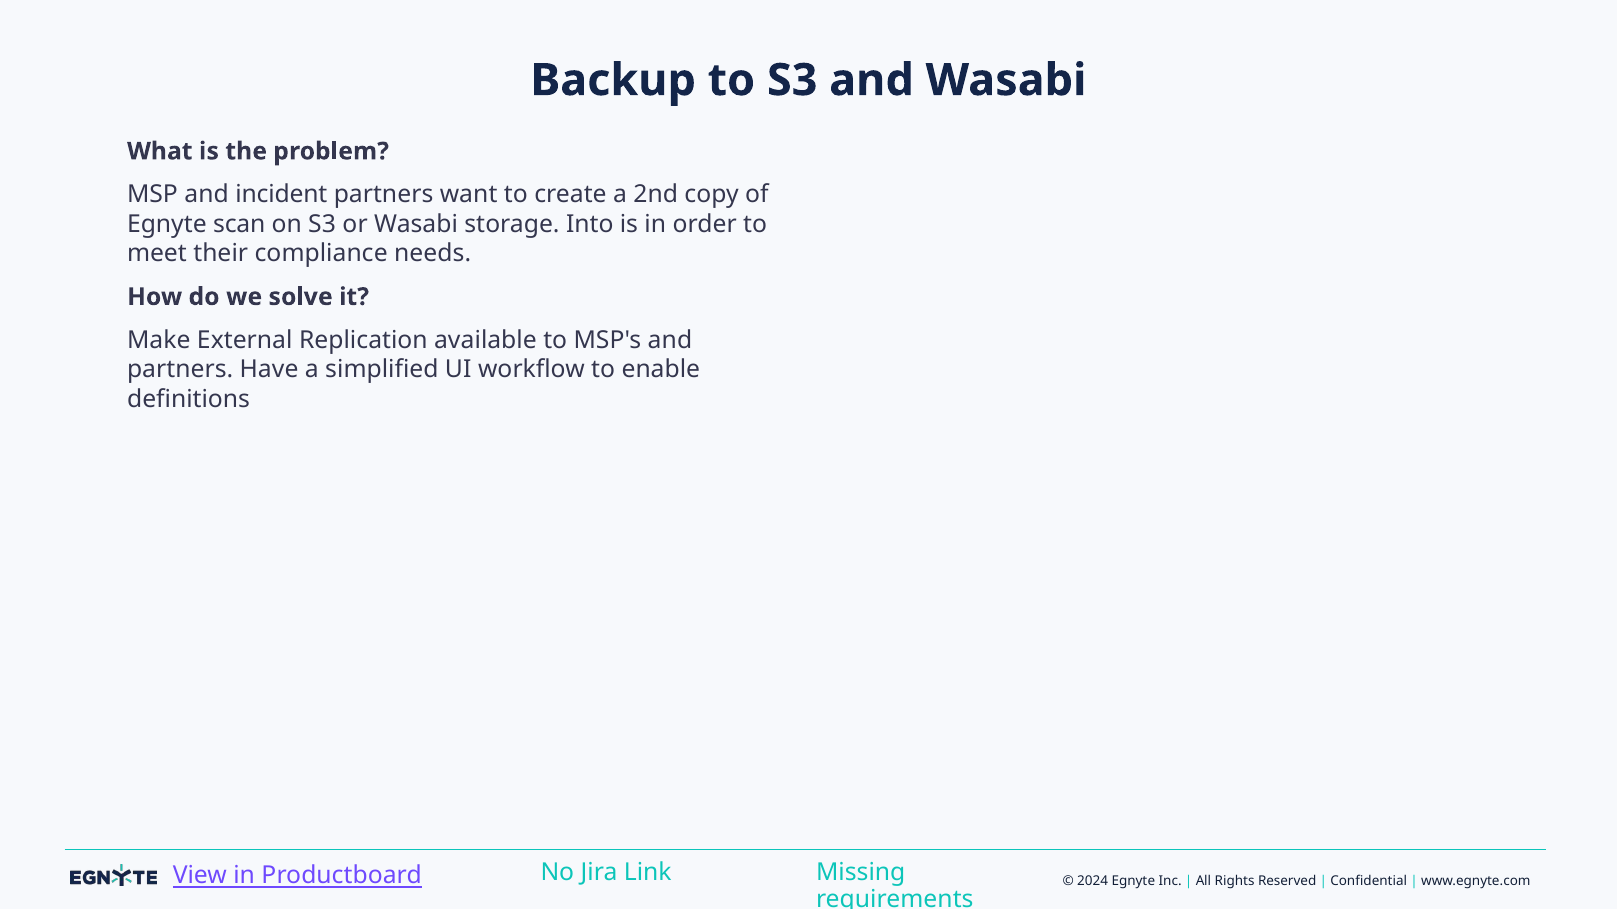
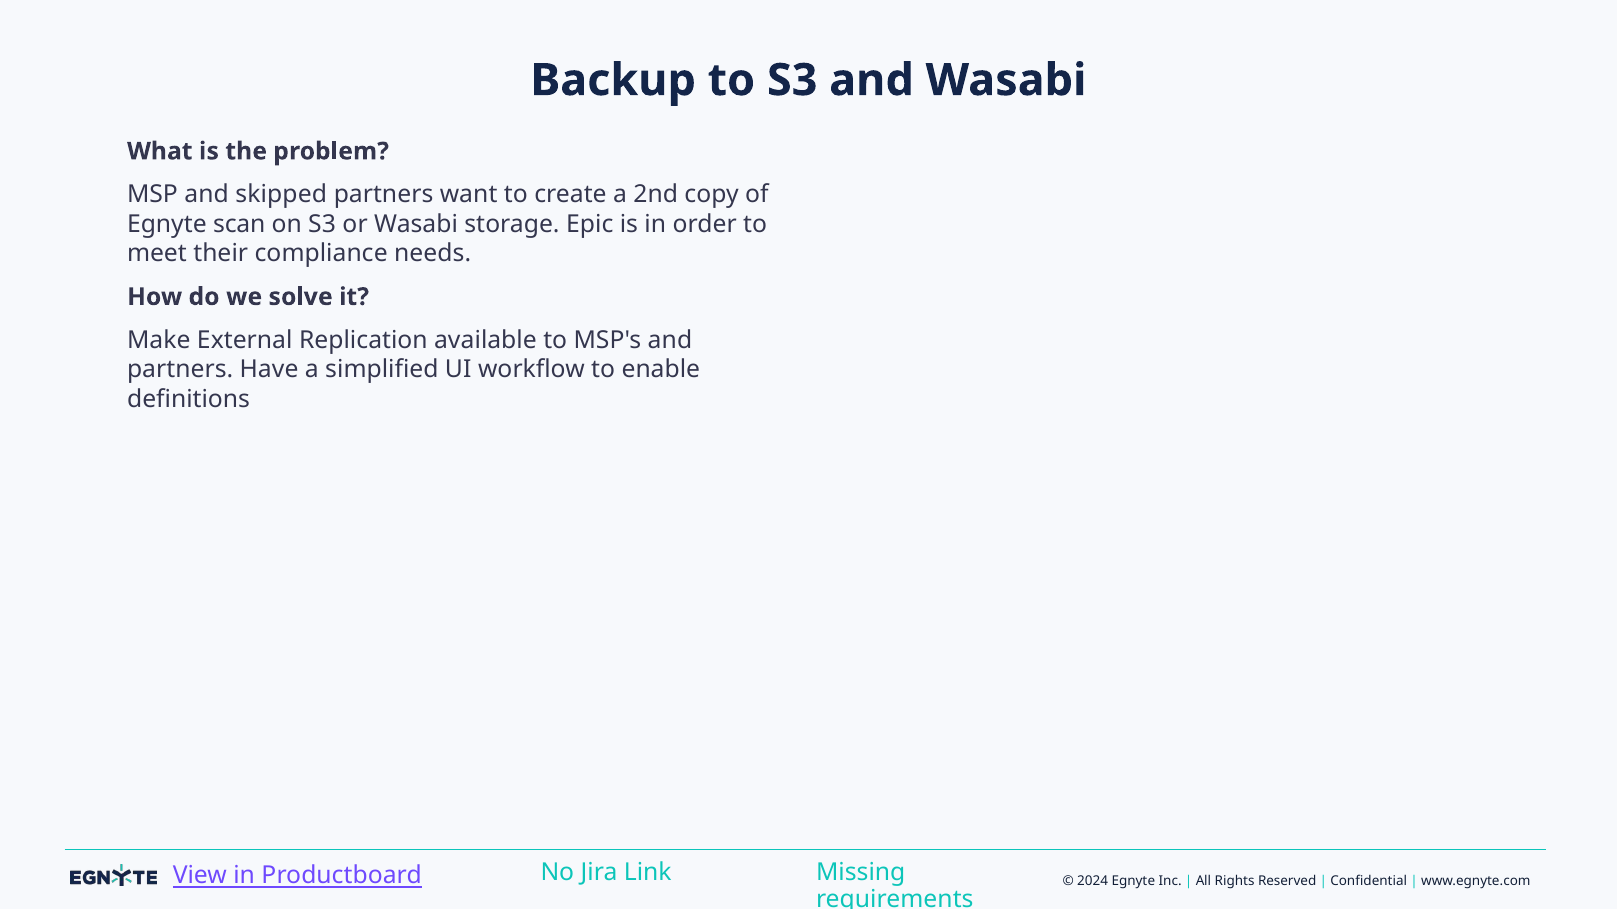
incident: incident -> skipped (281, 195)
Into: Into -> Epic (590, 224)
